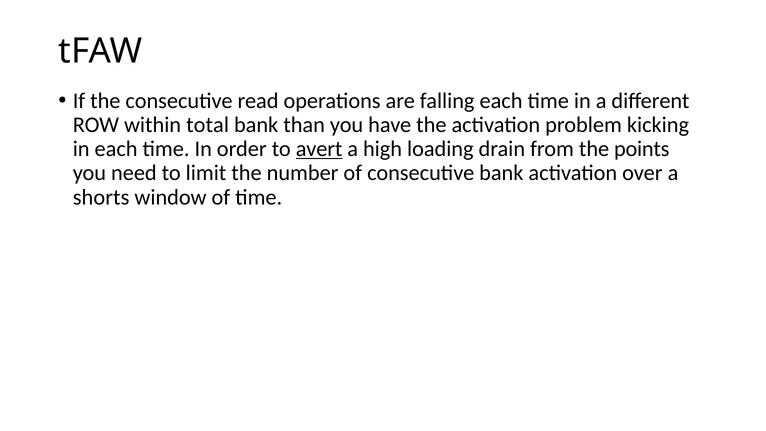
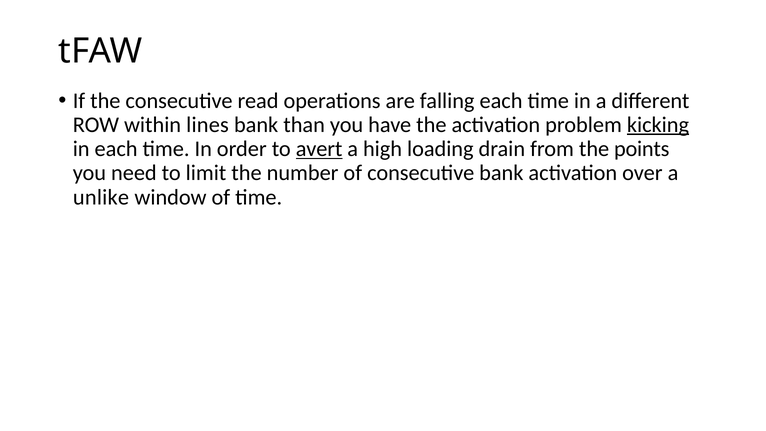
total: total -> lines (208, 125)
kicking underline: none -> present (658, 125)
shorts: shorts -> unlike (101, 197)
